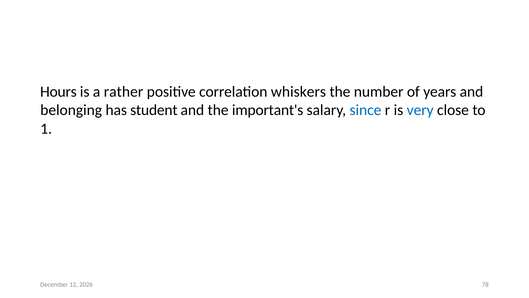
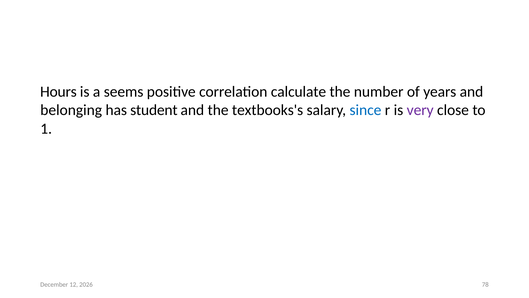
rather: rather -> seems (124, 92)
whiskers: whiskers -> calculate (298, 92)
important's: important's -> textbooks's (268, 110)
very colour: blue -> purple (420, 110)
